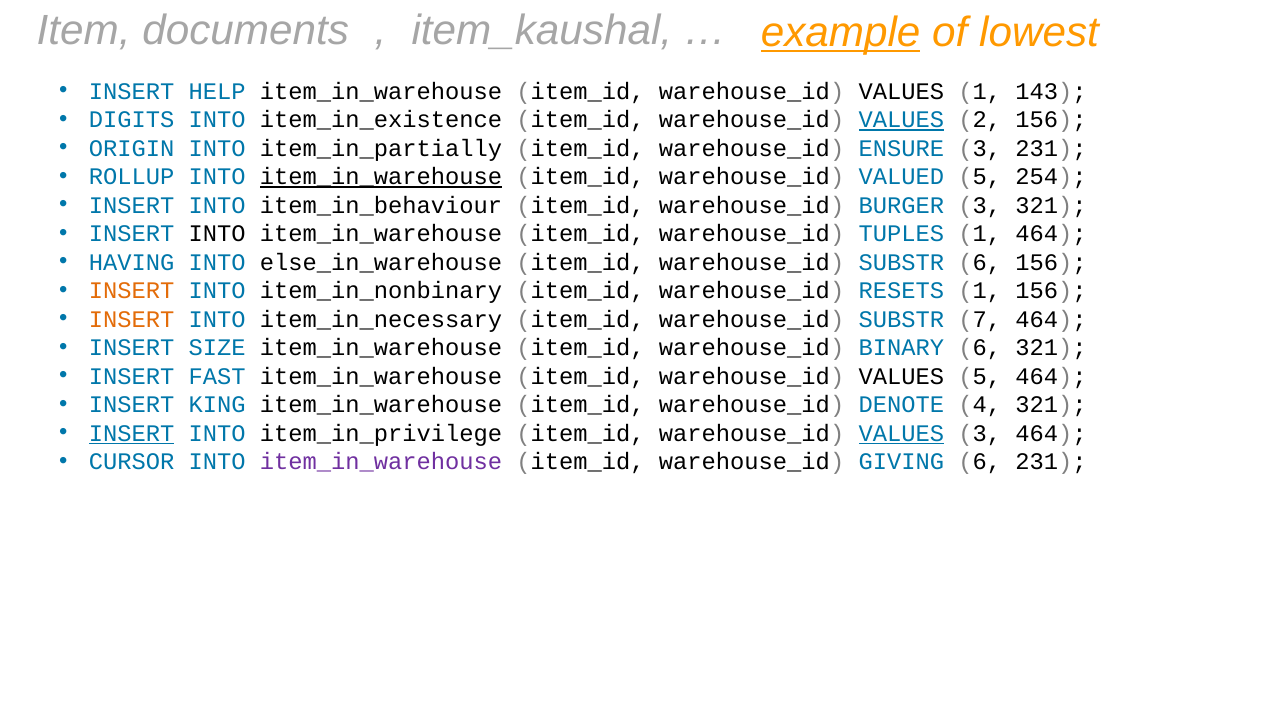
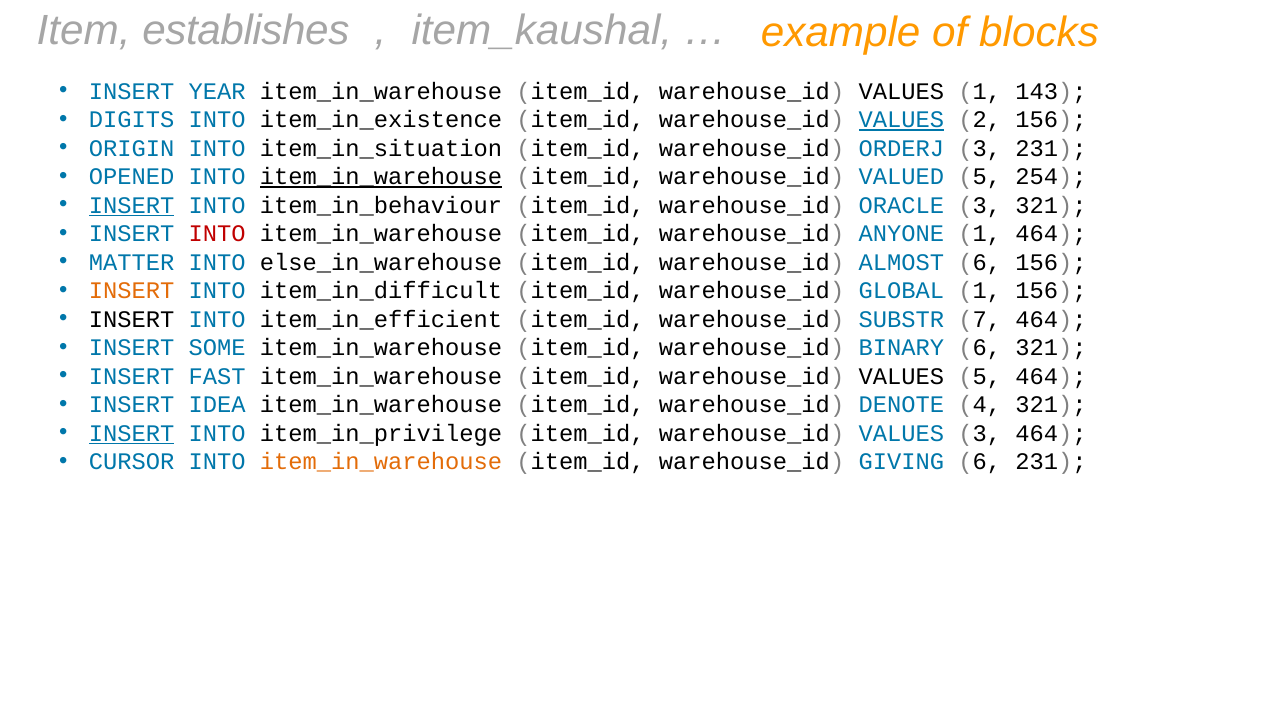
documents: documents -> establishes (246, 30)
example underline: present -> none (841, 33)
lowest: lowest -> blocks (1039, 33)
HELP: HELP -> YEAR (217, 92)
item_in_partially: item_in_partially -> item_in_situation (381, 149)
ENSURE: ENSURE -> ORDERJ (901, 149)
ROLLUP: ROLLUP -> OPENED (132, 177)
INSERT underline: none -> present (132, 206)
BURGER: BURGER -> ORACLE (901, 206)
INTO colour: black -> red (217, 234)
TUPLES: TUPLES -> ANYONE (901, 234)
HAVING: HAVING -> MATTER (132, 263)
SUBSTR: SUBSTR -> ALMOST (901, 263)
item_in_nonbinary: item_in_nonbinary -> item_in_difficult (381, 291)
RESETS: RESETS -> GLOBAL (901, 291)
INSERT colour: orange -> black (132, 320)
item_in_necessary: item_in_necessary -> item_in_efficient (381, 320)
SIZE: SIZE -> SOME (217, 348)
KING: KING -> IDEA (217, 405)
VALUES underline: present -> none (901, 434)
item_in_warehouse colour: purple -> orange (381, 462)
